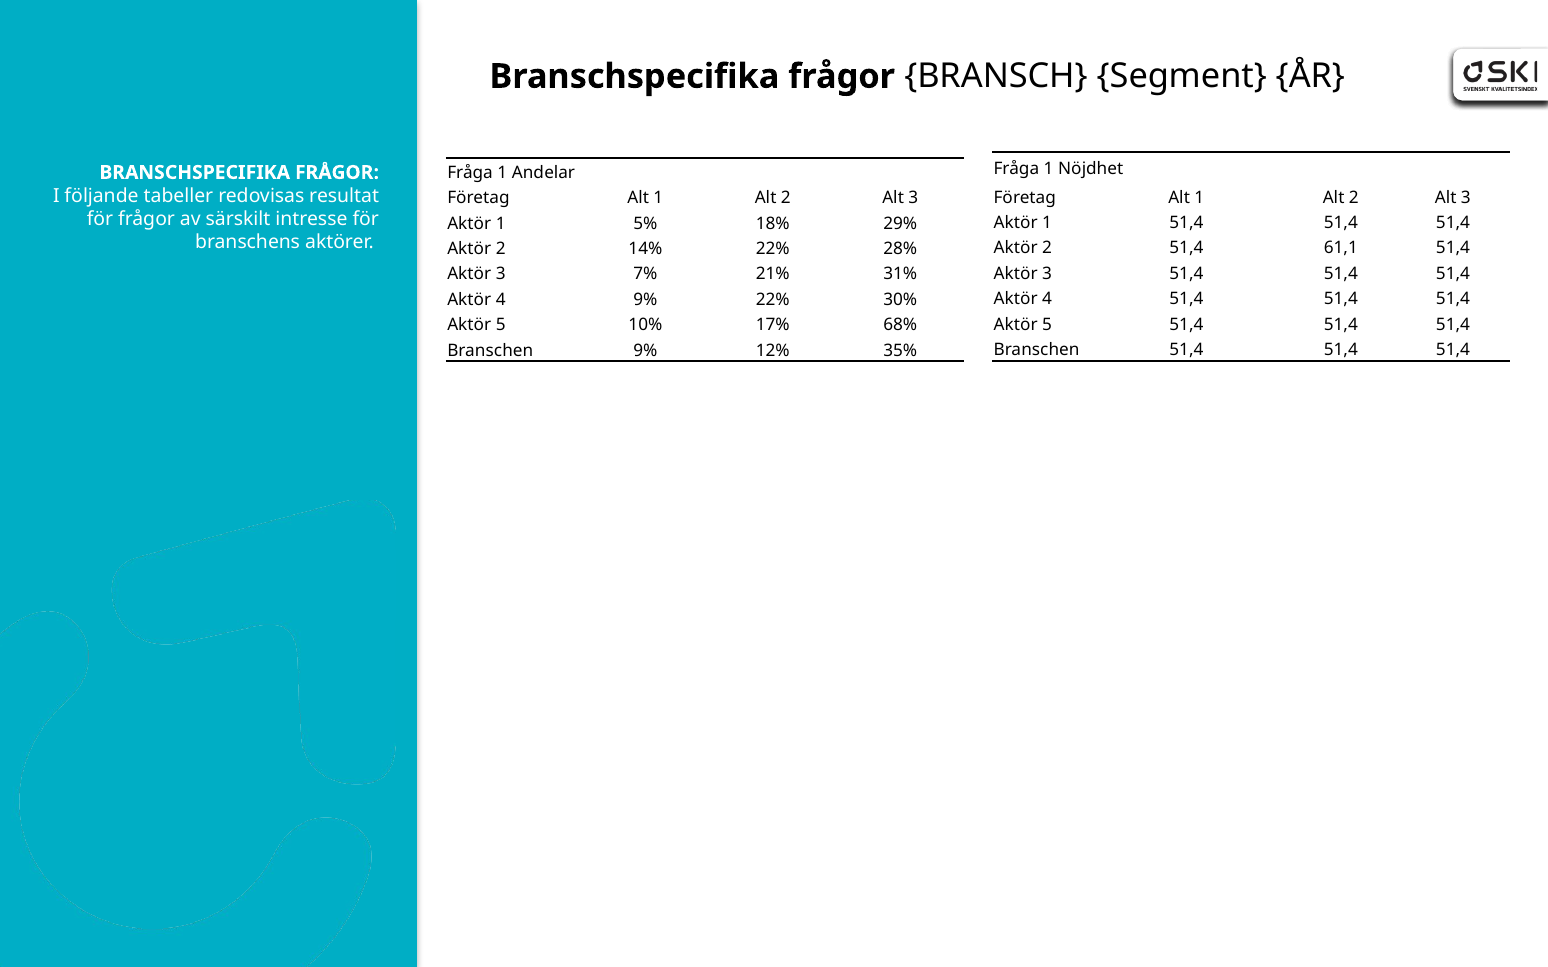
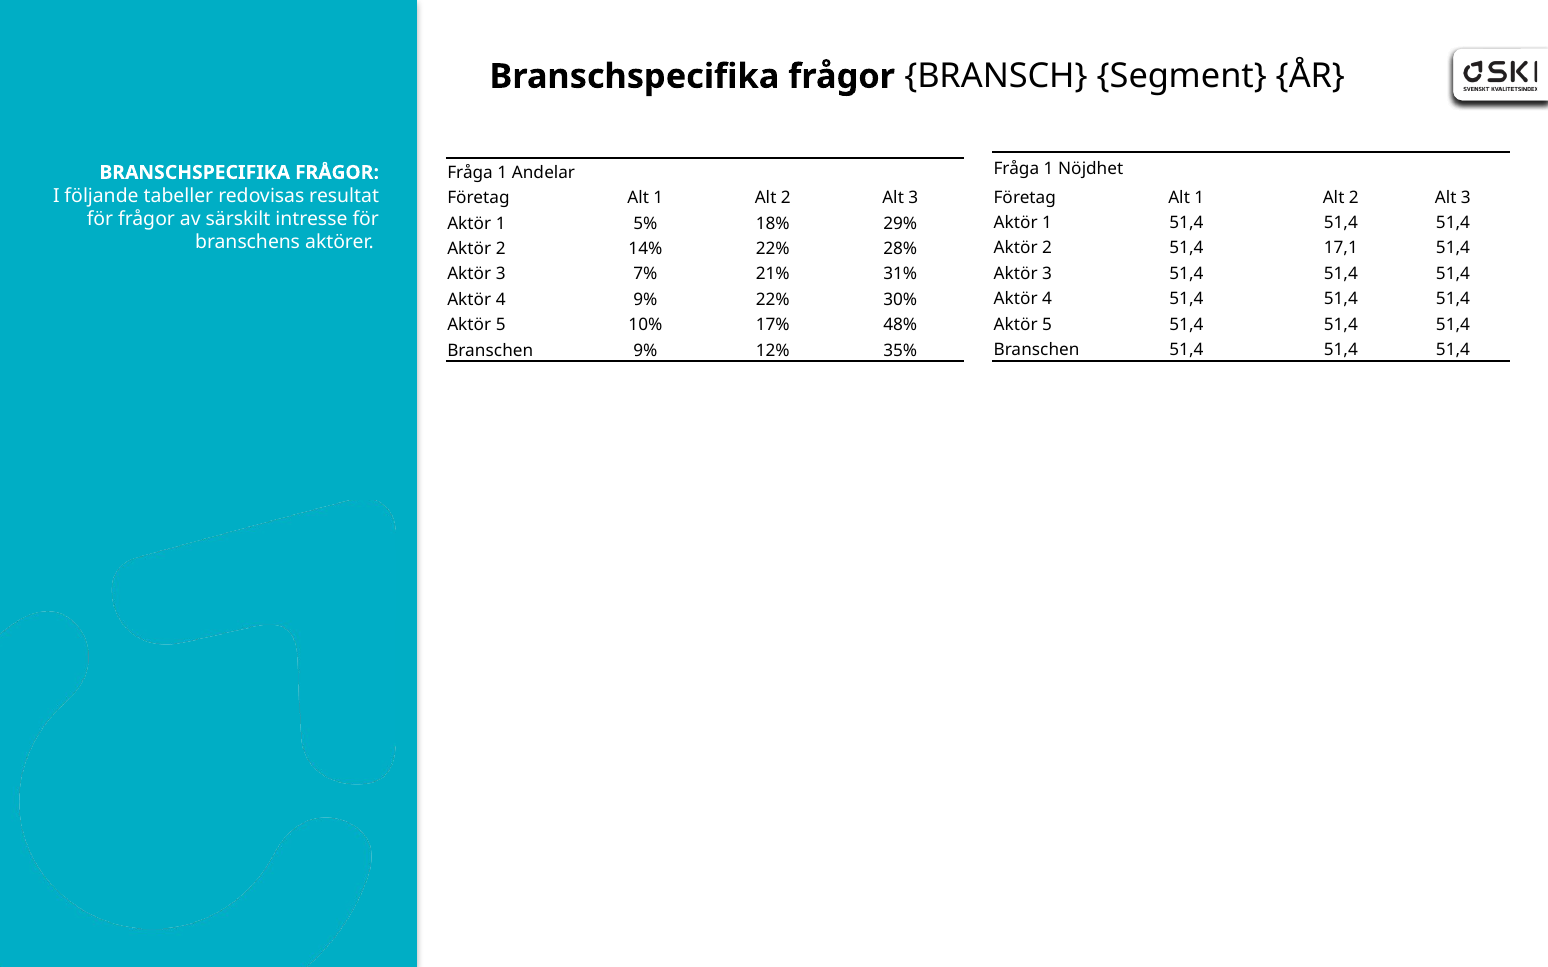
61,1: 61,1 -> 17,1 (1341, 248)
68%: 68% -> 48% (900, 325)
